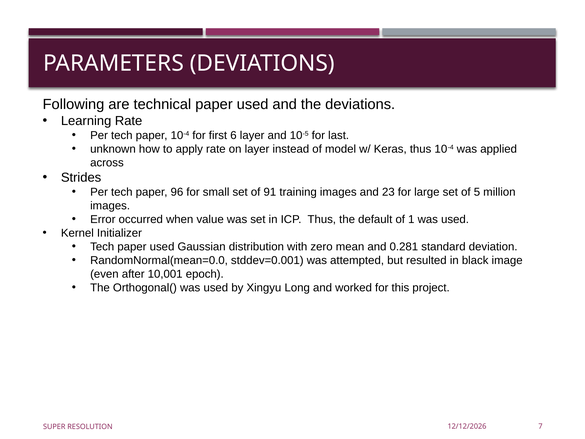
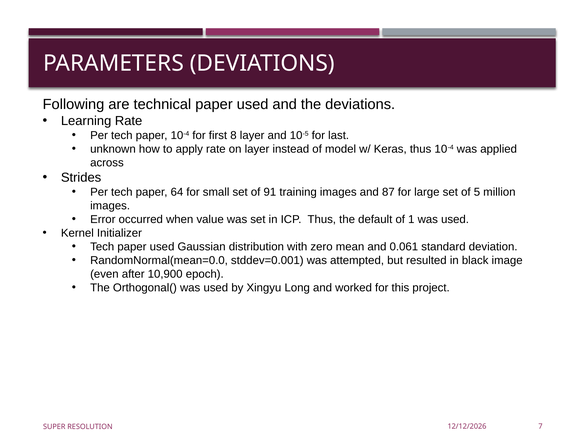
6: 6 -> 8 (233, 135)
96: 96 -> 64 (177, 192)
23: 23 -> 87 (388, 192)
0.281: 0.281 -> 0.061 (404, 247)
10,001: 10,001 -> 10,900 (165, 274)
